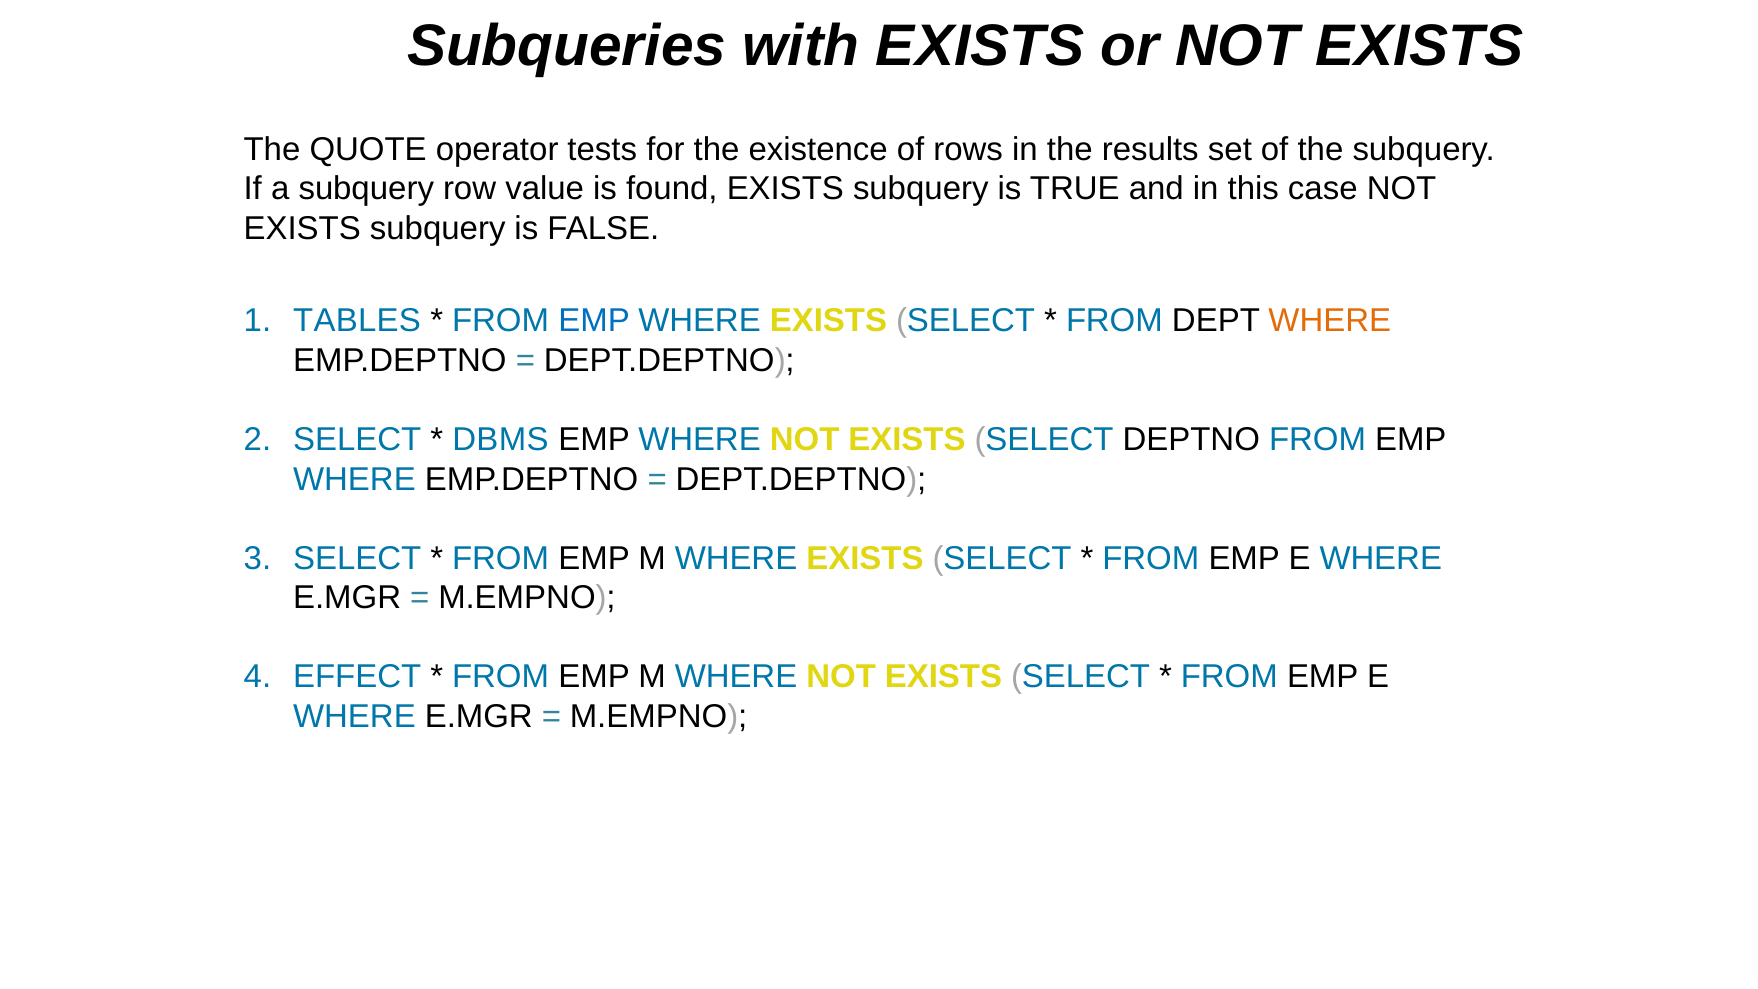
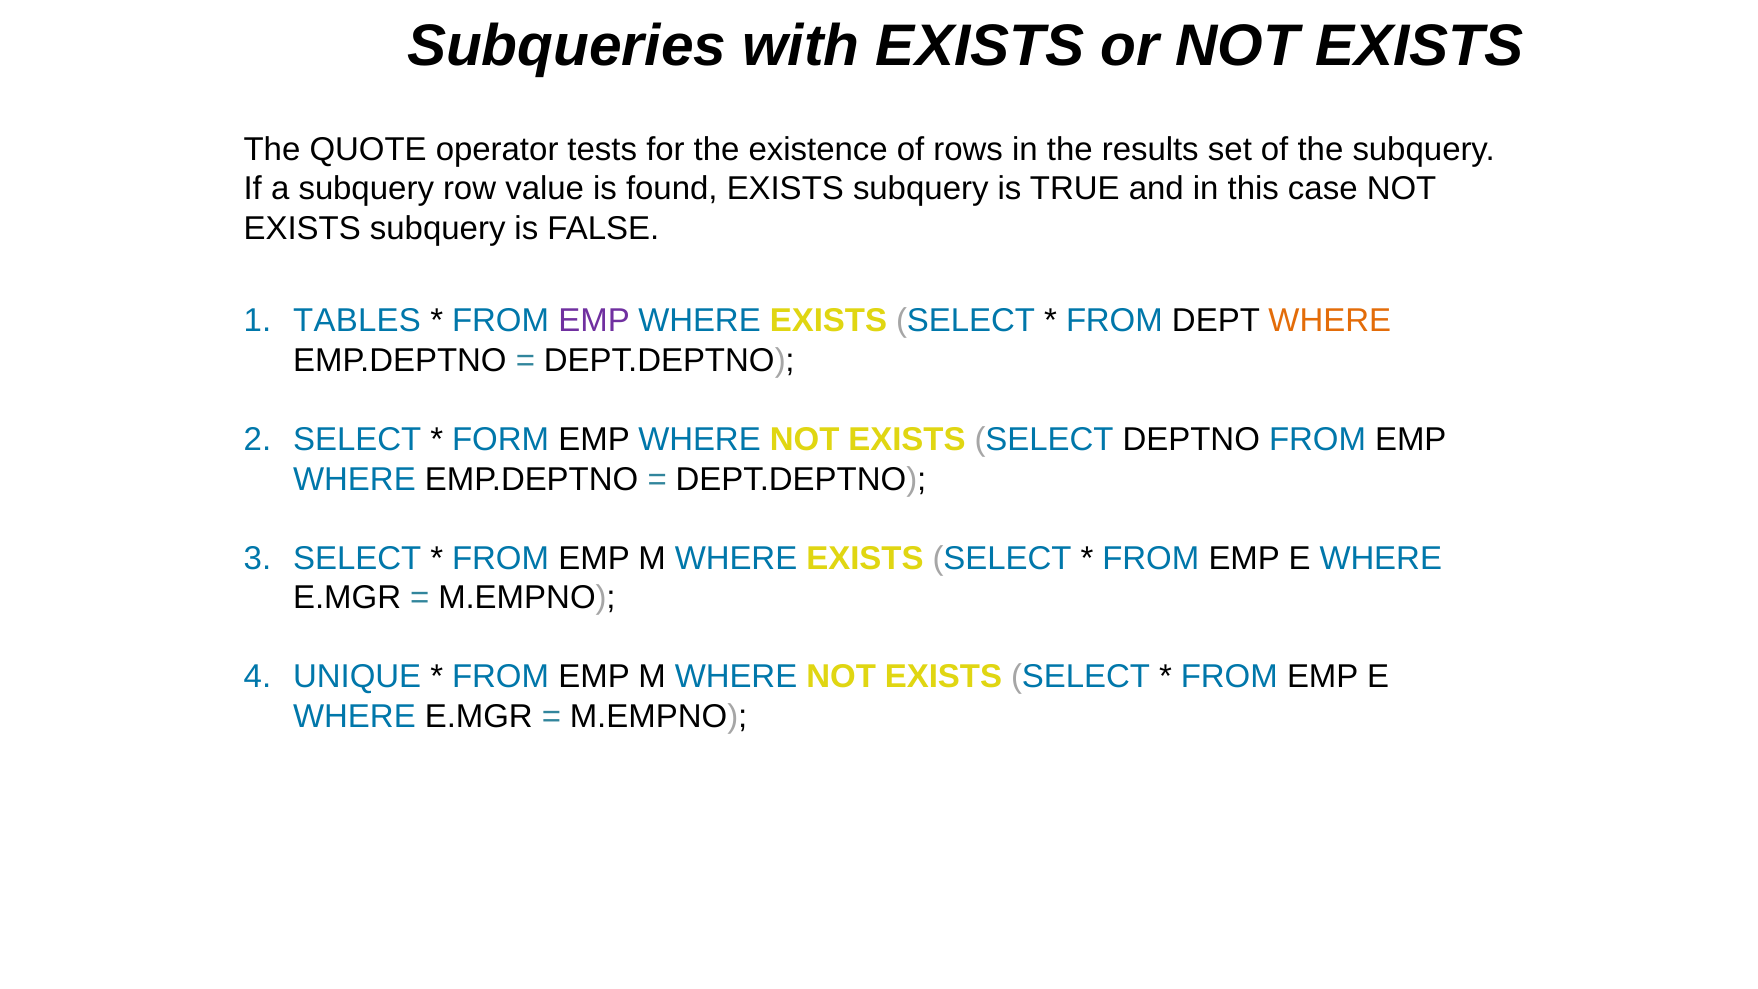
EMP colour: blue -> purple (594, 321)
DBMS: DBMS -> FORM (501, 440)
EFFECT: EFFECT -> UNIQUE (357, 677)
